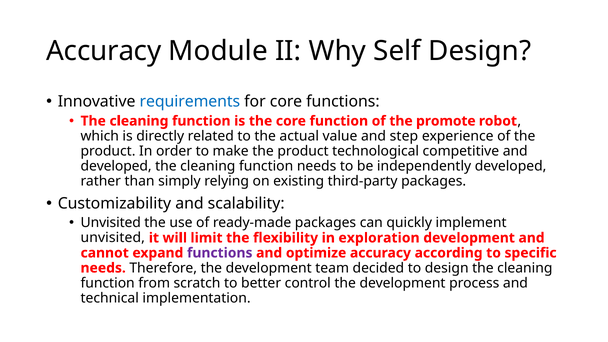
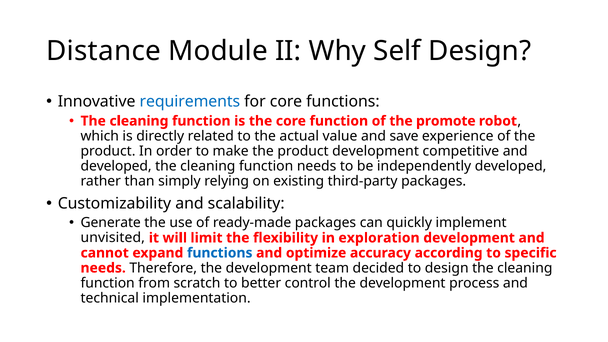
Accuracy: Accuracy -> Distance (104, 51)
step: step -> save (404, 136)
product technological: technological -> development (376, 151)
Unvisited: Unvisited -> Generate (111, 223)
functions colour: purple -> blue (220, 253)
